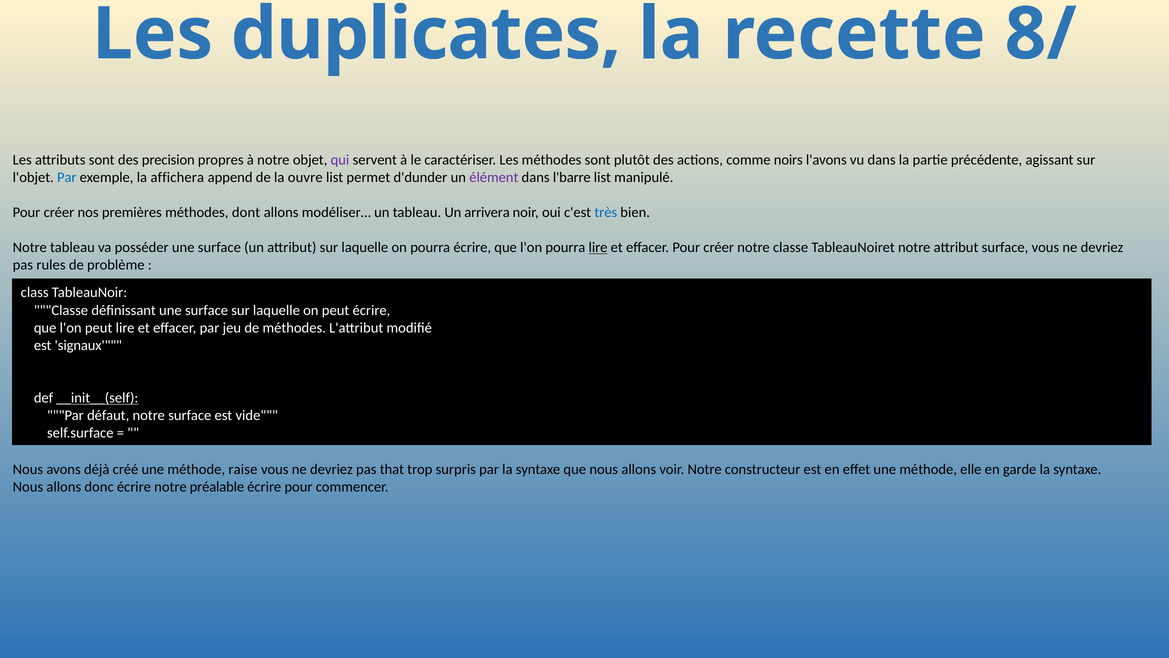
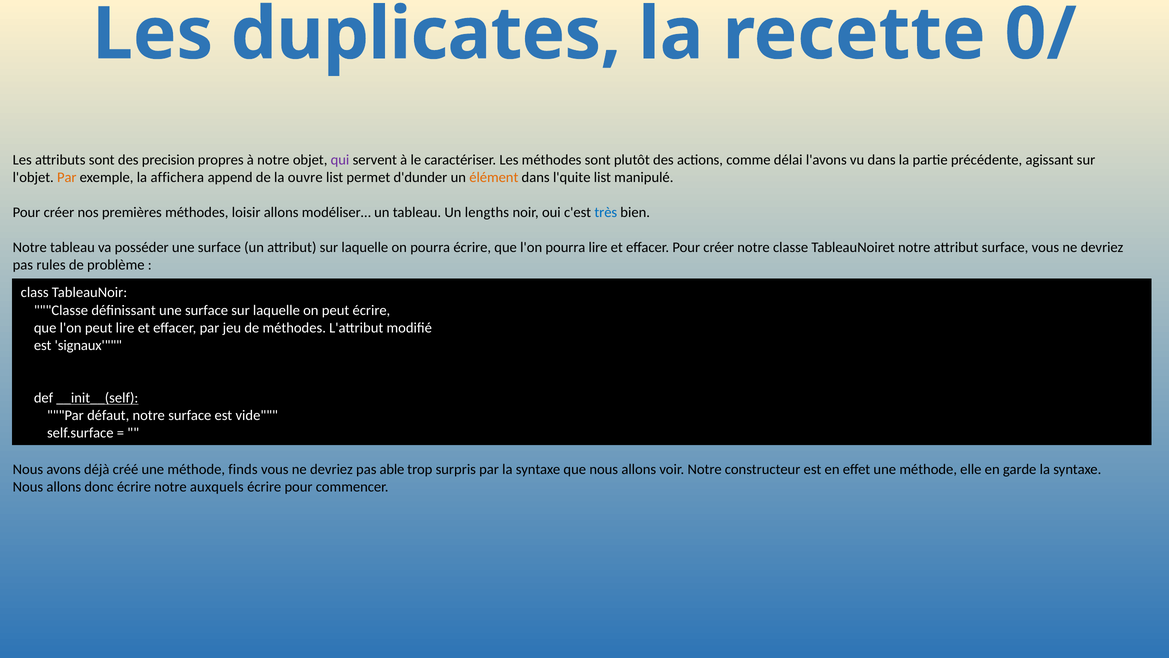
8/: 8/ -> 0/ (1041, 34)
noirs: noirs -> délai (788, 160)
Par colour: blue -> orange (67, 177)
élément colour: purple -> orange (494, 177)
l'barre: l'barre -> l'quite (572, 177)
dont: dont -> loisir (246, 212)
arrivera: arrivera -> lengths (487, 212)
lire underline: present -> none (598, 247)
raise: raise -> finds (243, 469)
that: that -> able (392, 469)
préalable: préalable -> auxquels (217, 487)
